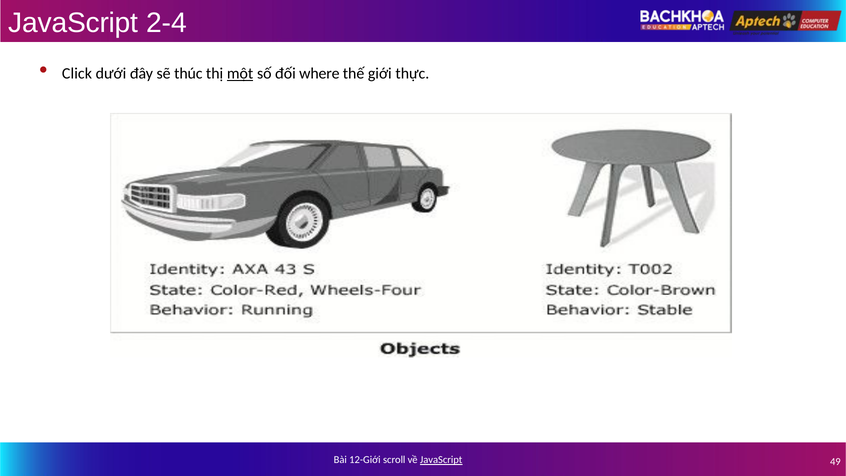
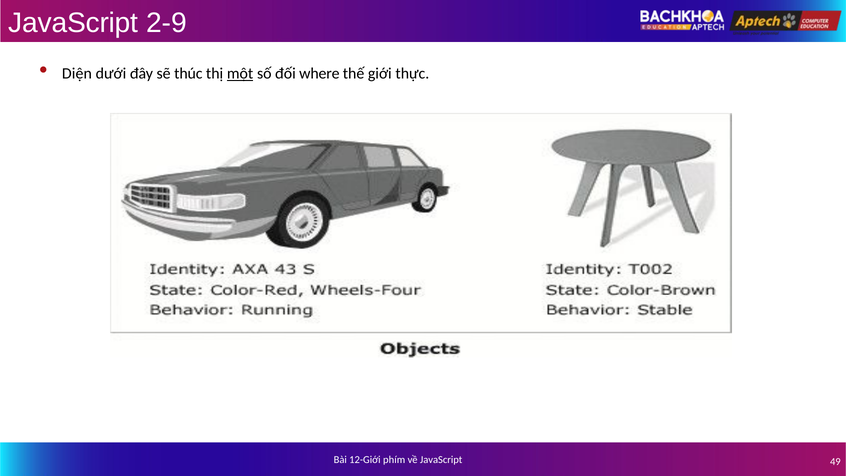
2-4: 2-4 -> 2-9 (166, 23)
Click: Click -> Diện (77, 74)
scroll: scroll -> phím (394, 460)
JavaScript underline: present -> none (441, 460)
